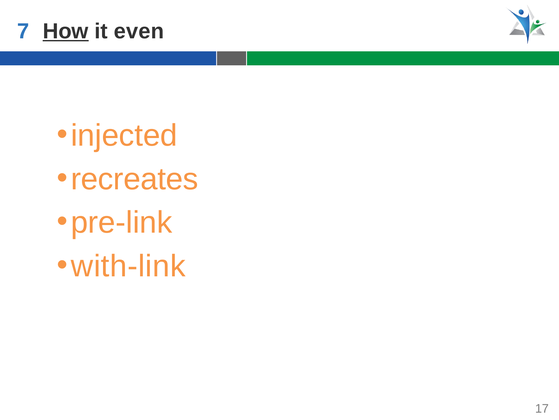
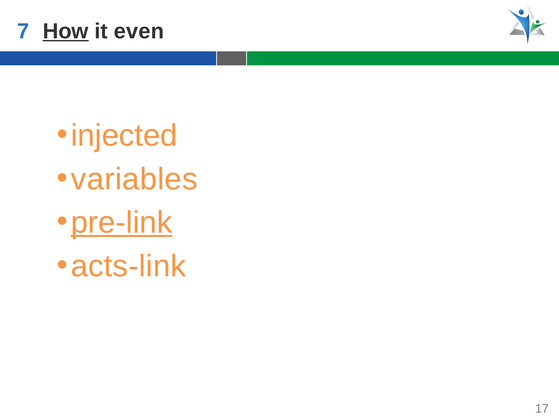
recreates: recreates -> variables (134, 179)
pre-link underline: none -> present (122, 222)
with-link: with-link -> acts-link (128, 266)
